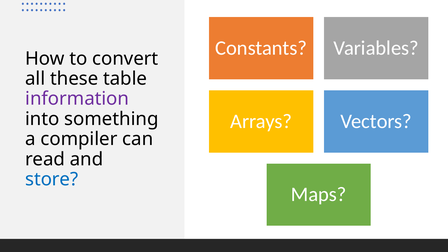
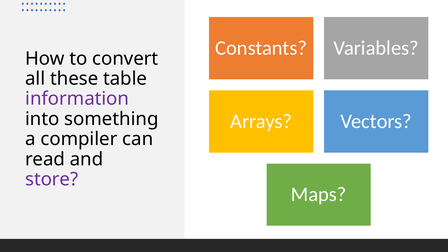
store colour: blue -> purple (52, 179)
